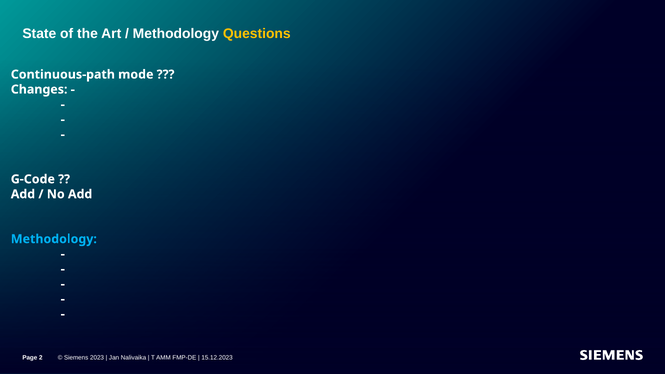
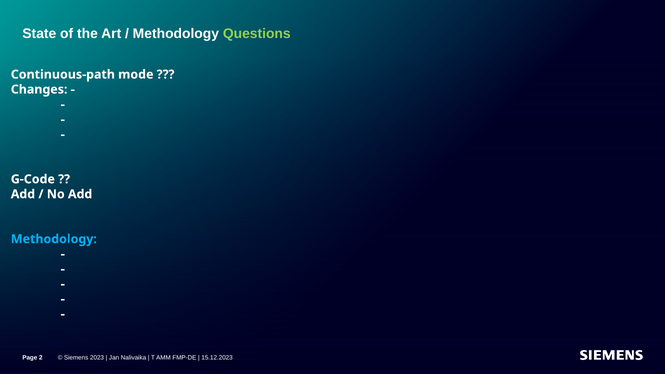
Questions colour: yellow -> light green (257, 34)
